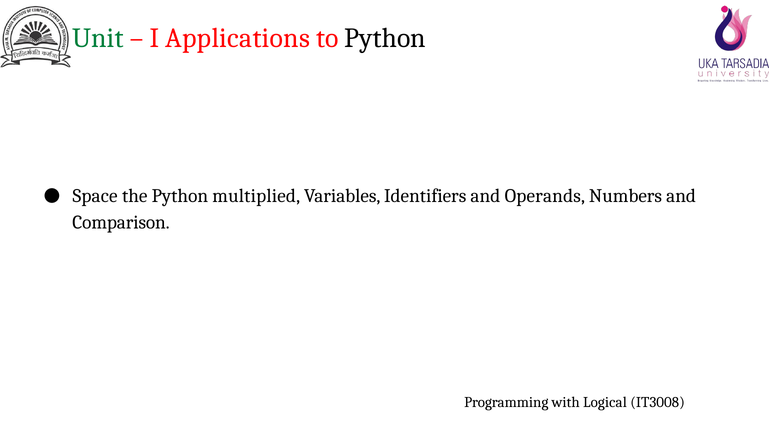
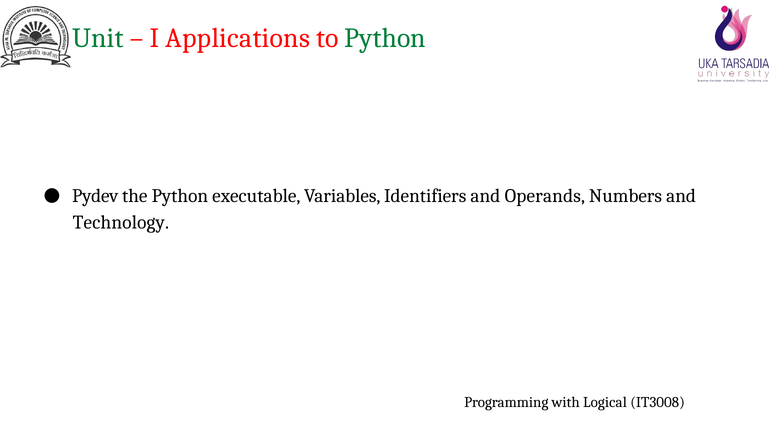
Python colour: black -> green (385, 38)
Space: Space -> Pydev (95, 196)
multiplied: multiplied -> executable (256, 196)
Comparison: Comparison -> Technology (121, 222)
